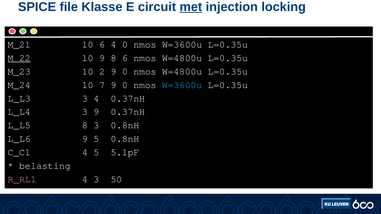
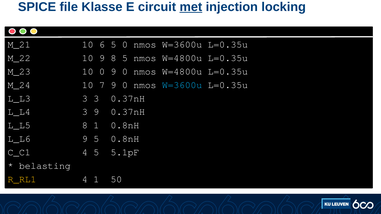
6 4: 4 -> 5 (113, 45)
M_22 underline: present -> none (19, 58)
8 6: 6 -> 5 (125, 58)
10 2: 2 -> 0 (102, 72)
3 4: 4 -> 3 (96, 99)
8 3: 3 -> 1 (96, 126)
R_RL1 colour: pink -> yellow (22, 180)
4 3: 3 -> 1 (96, 180)
